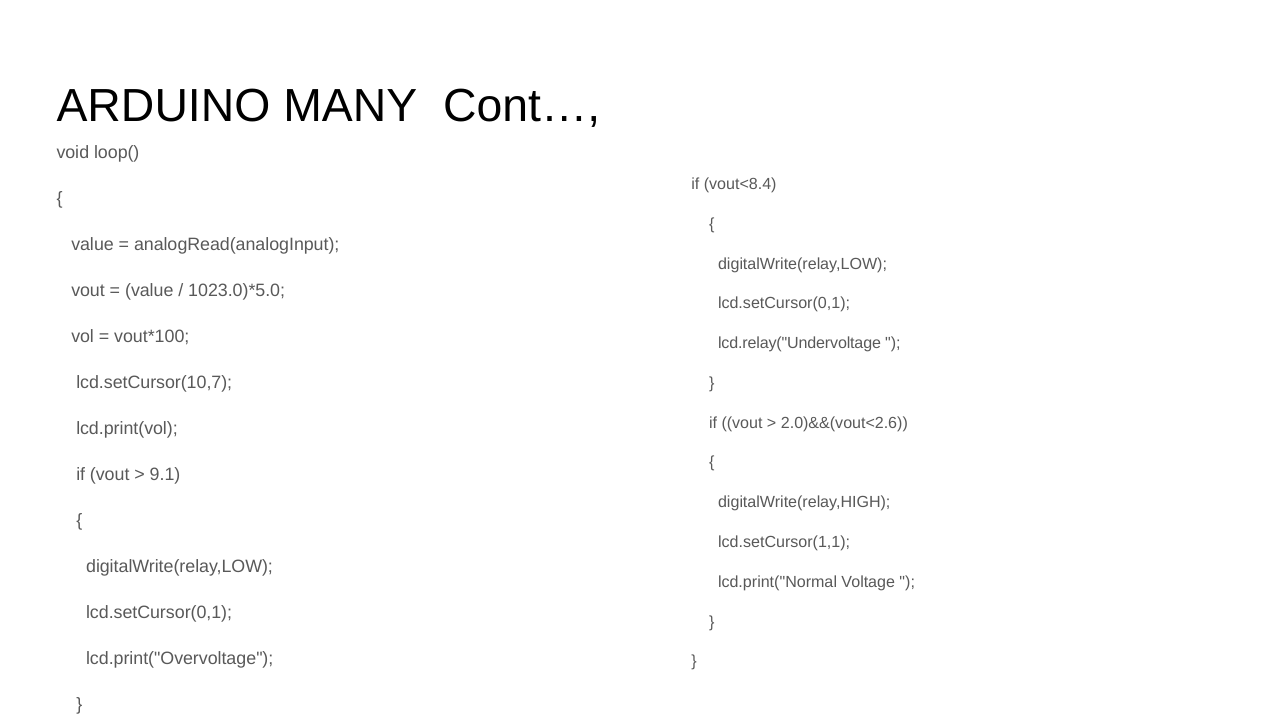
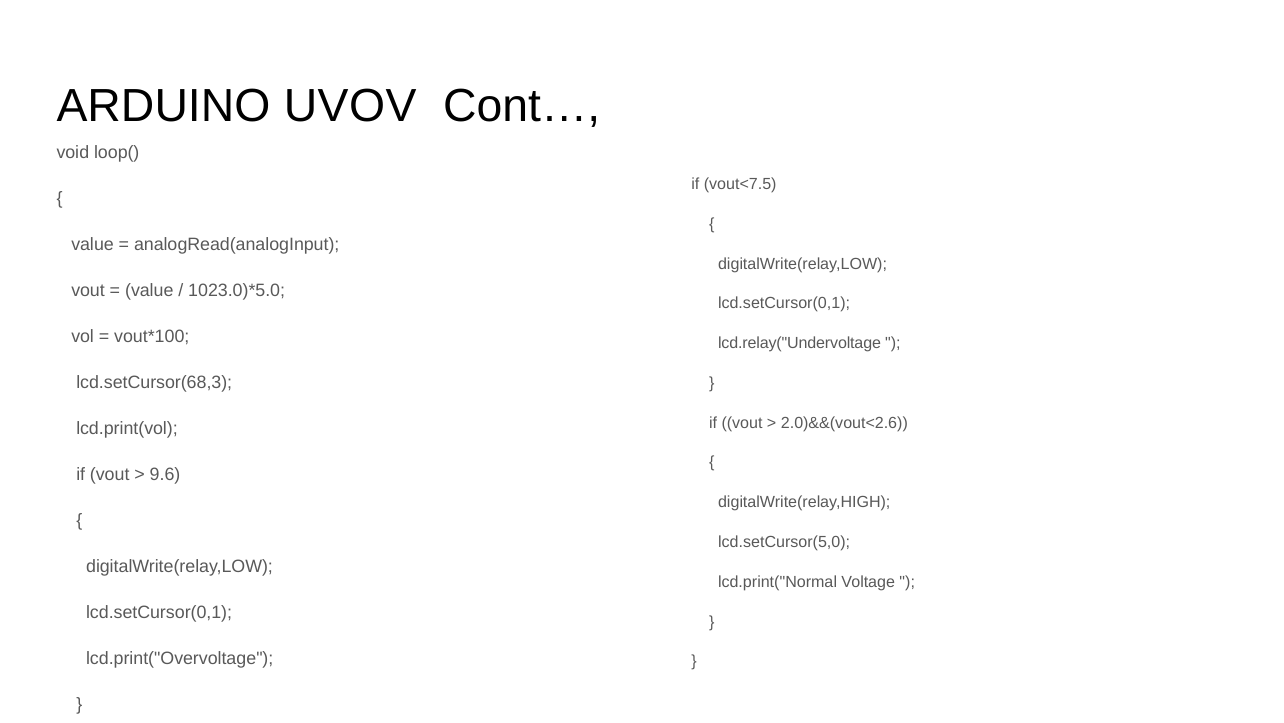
MANY: MANY -> UVOV (350, 106)
vout<8.4: vout<8.4 -> vout<7.5 (740, 184)
lcd.setCursor(10,7: lcd.setCursor(10,7 -> lcd.setCursor(68,3 (154, 382)
9.1: 9.1 -> 9.6 (165, 474)
lcd.setCursor(1,1: lcd.setCursor(1,1 -> lcd.setCursor(5,0 (784, 542)
